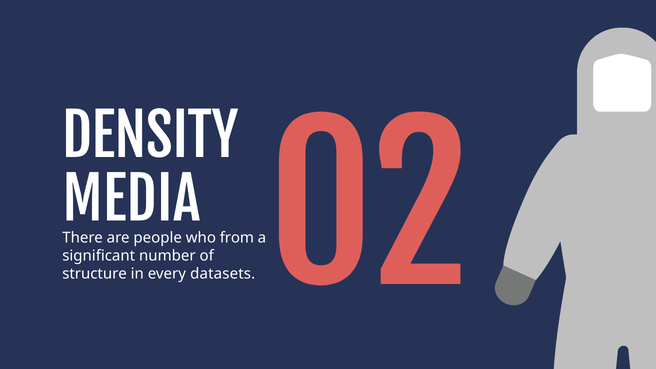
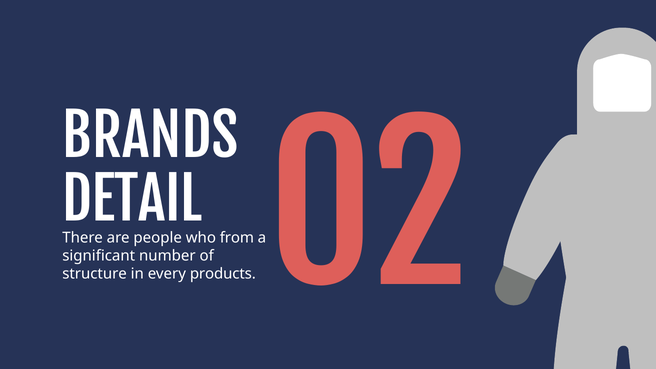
DENSITY: DENSITY -> BRANDS (150, 138)
MEDIA: MEDIA -> DETAIL (132, 202)
datasets: datasets -> products (223, 274)
